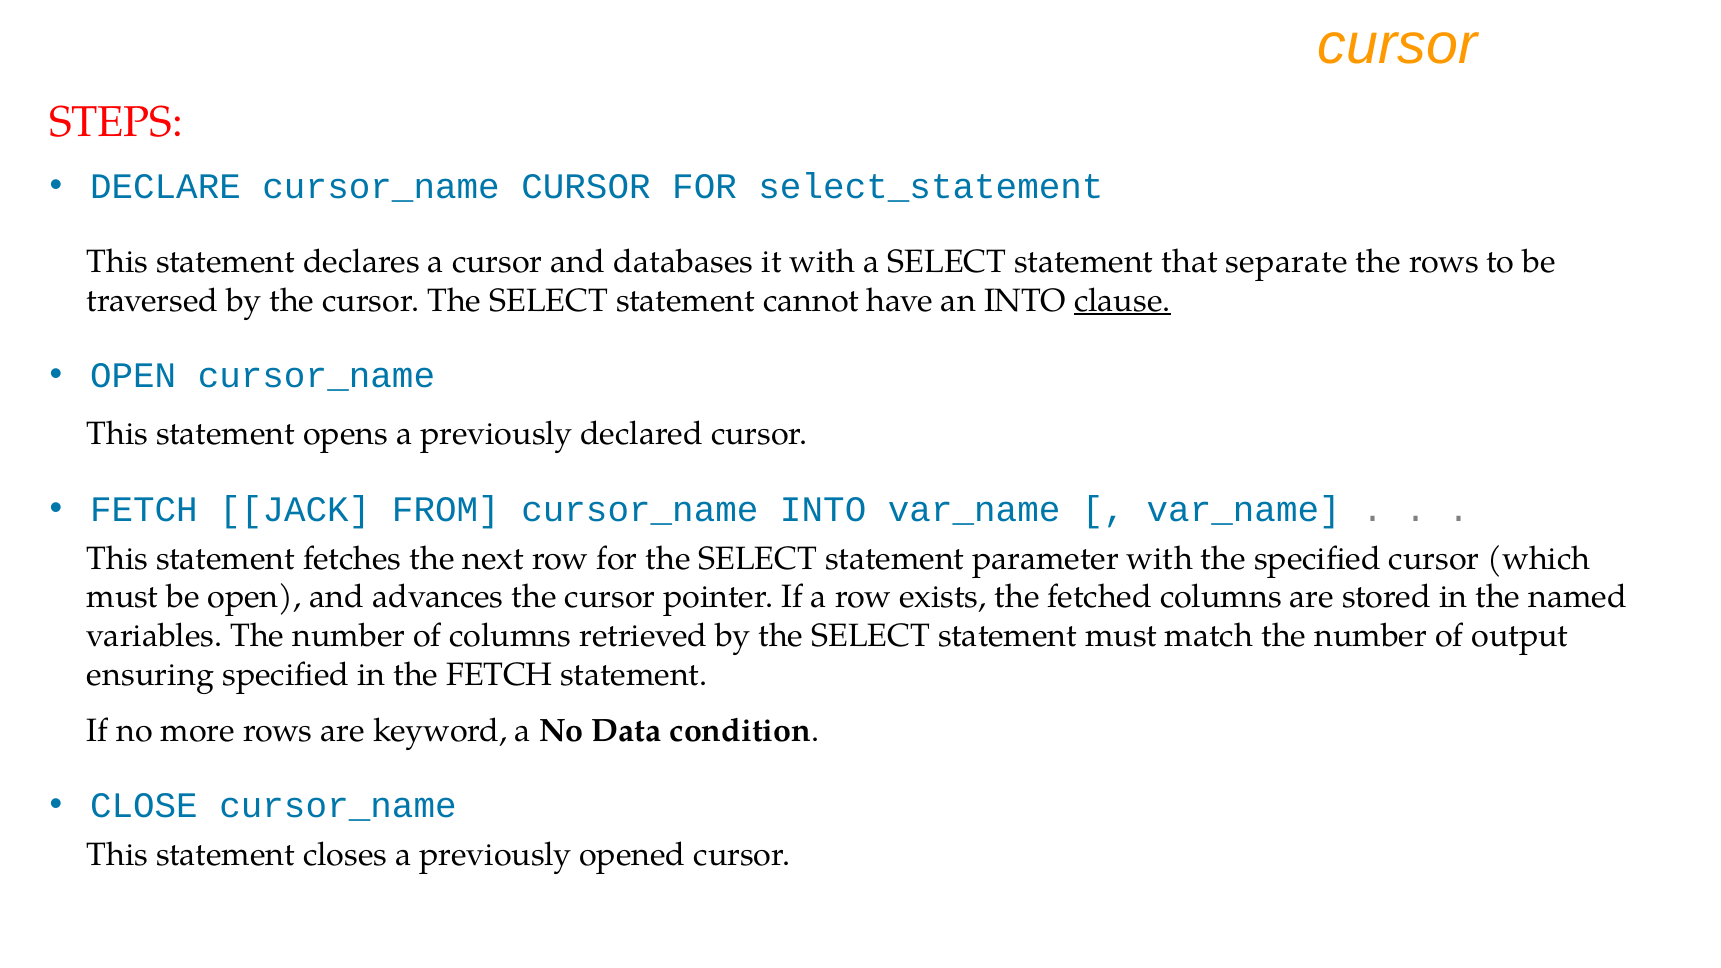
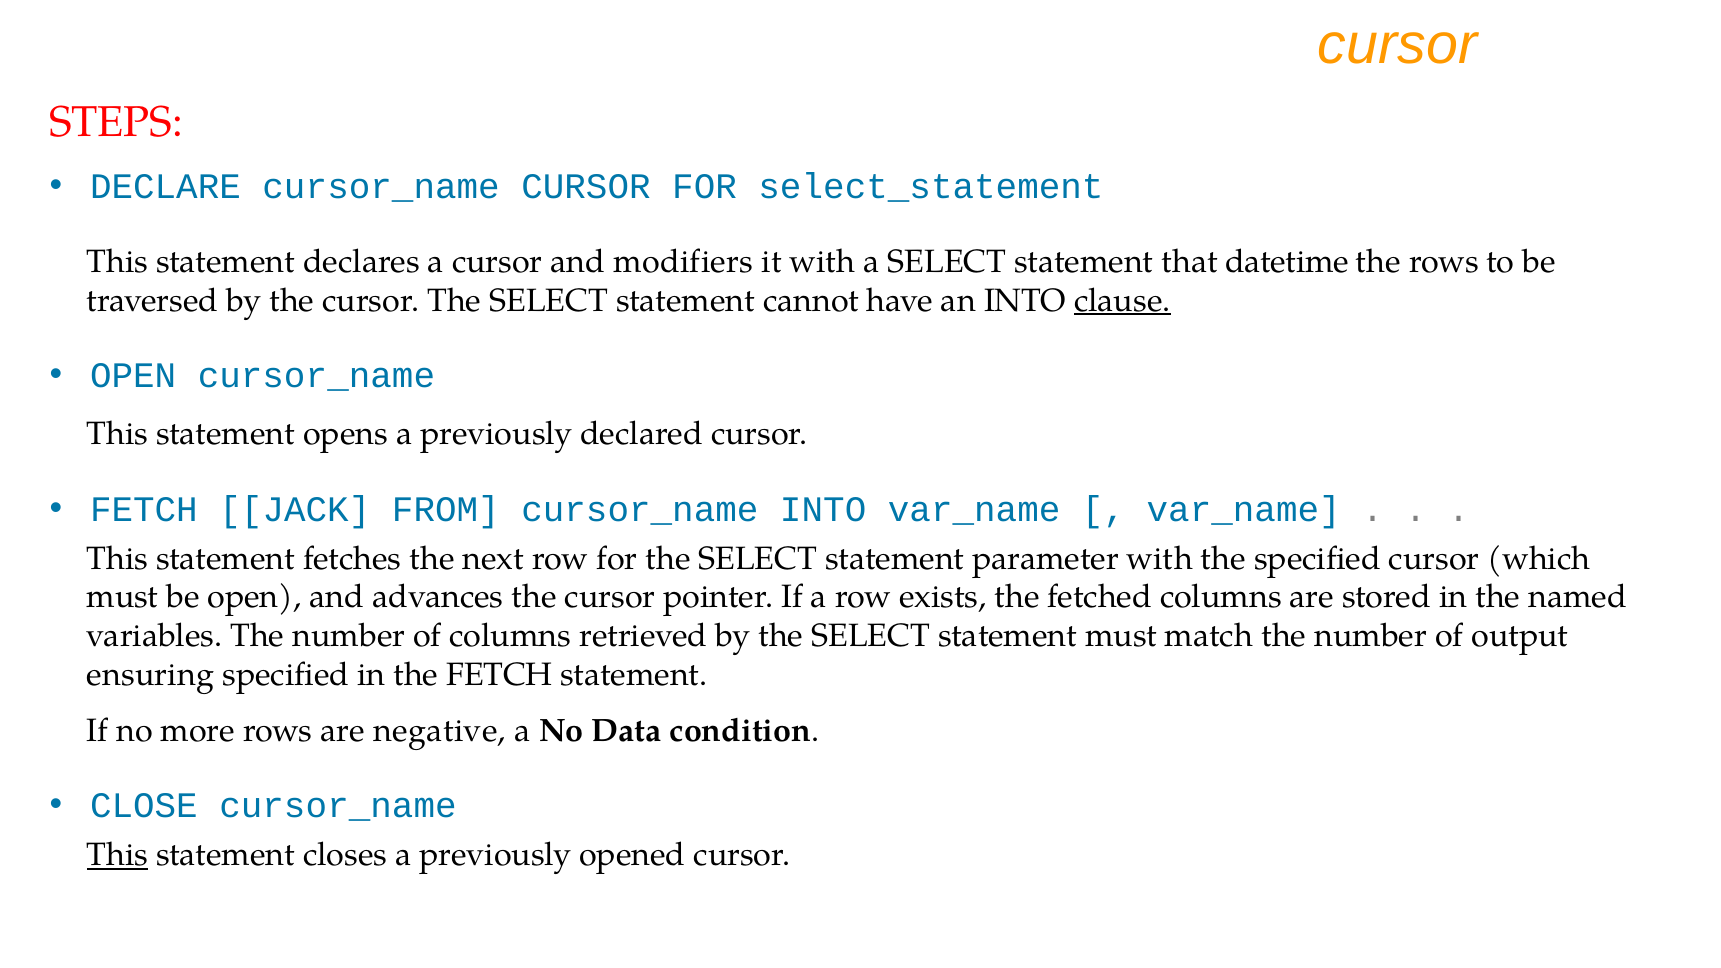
databases: databases -> modifiers (683, 262)
separate: separate -> datetime (1287, 262)
keyword: keyword -> negative (440, 731)
This underline: none -> present (117, 855)
